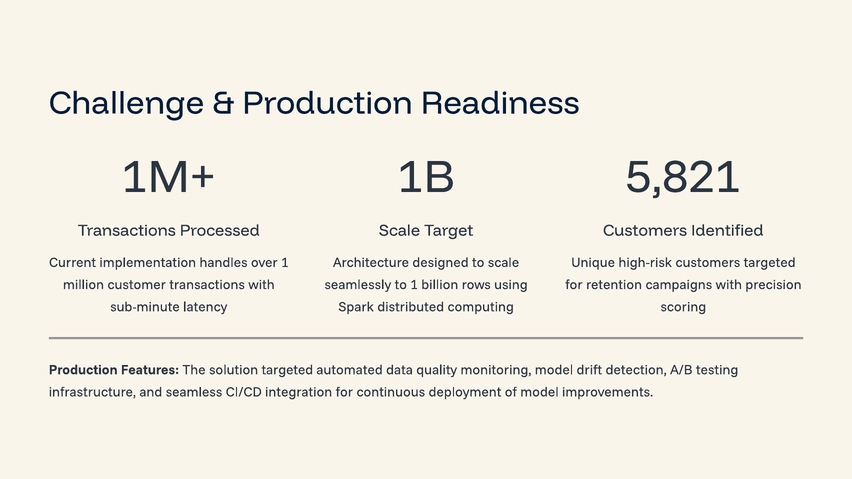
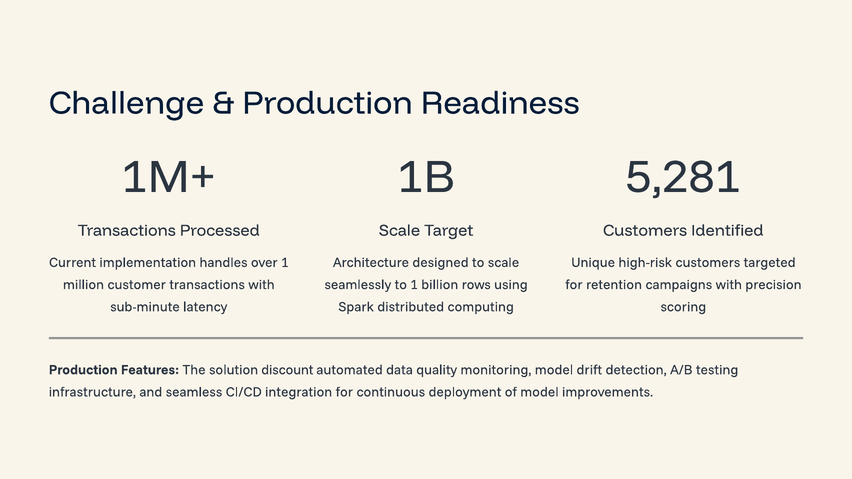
5,821: 5,821 -> 5,281 (683, 177)
solution targeted: targeted -> discount (287, 370)
